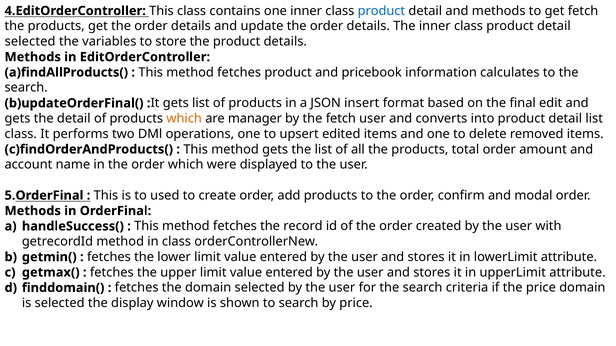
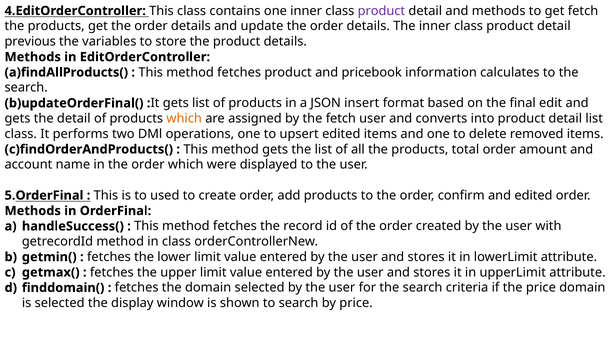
product colour: blue -> purple (381, 11)
selected: selected -> previous (30, 42)
manager: manager -> assigned (255, 119)
and modal: modal -> edited (533, 196)
